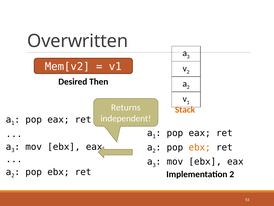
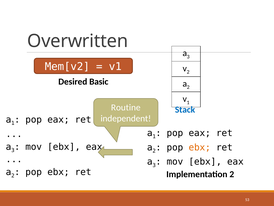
Then: Then -> Basic (99, 82)
Returns: Returns -> Routine (126, 107)
Stack colour: orange -> blue (185, 109)
